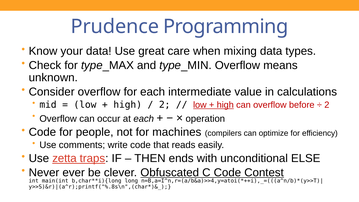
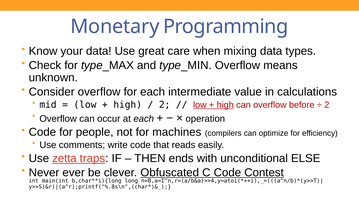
Prudence: Prudence -> Monetary (115, 26)
